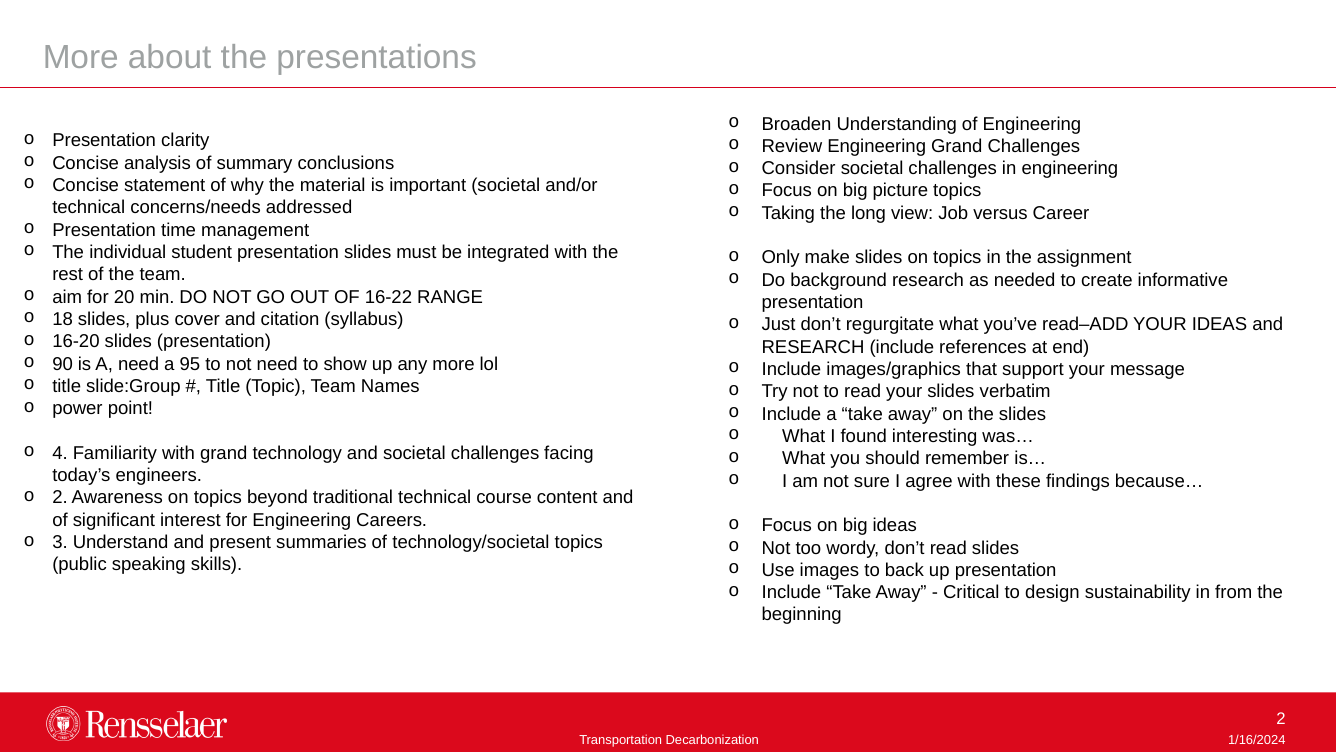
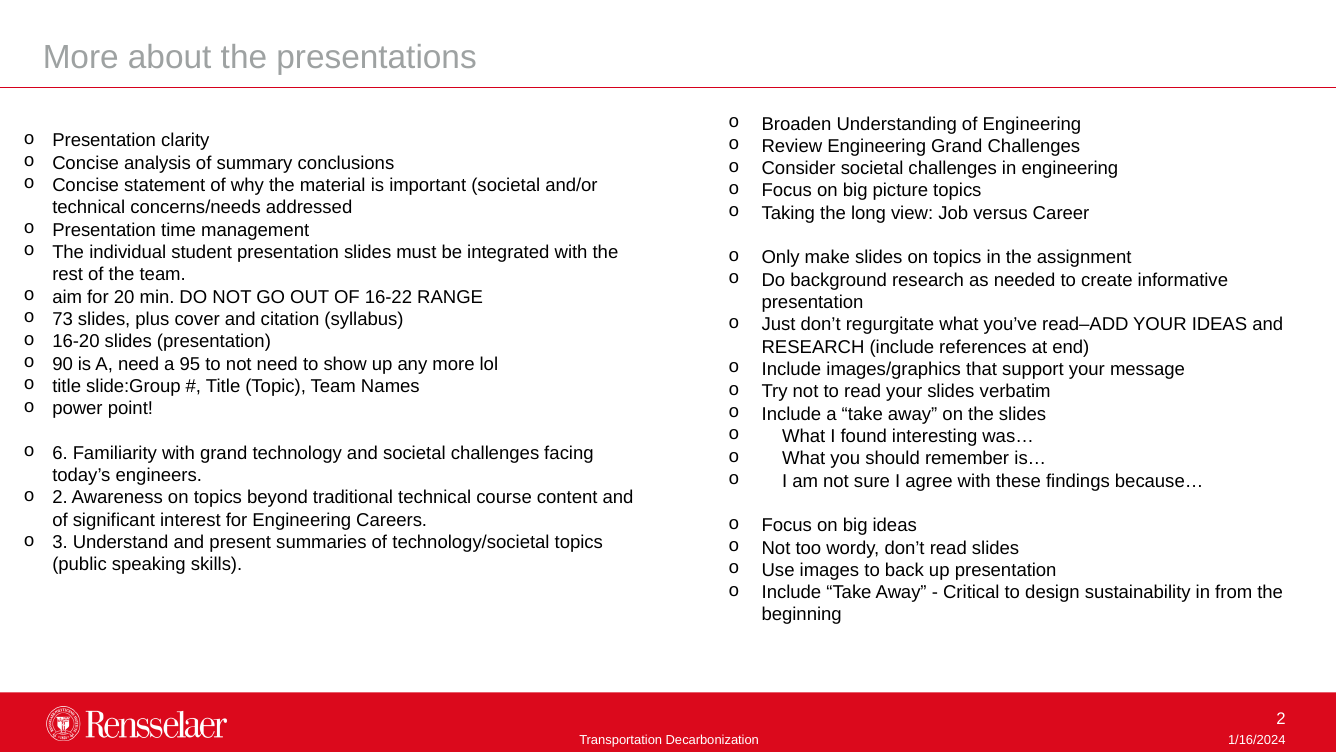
18: 18 -> 73 (63, 319)
4: 4 -> 6 (60, 453)
